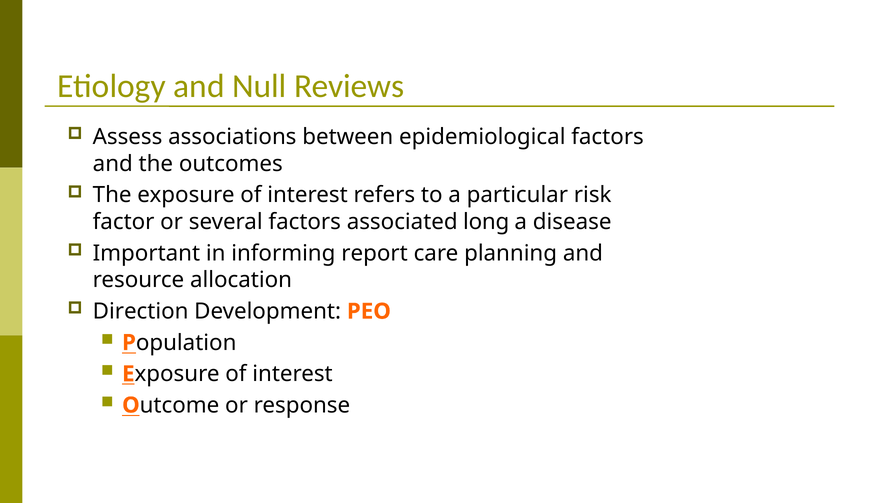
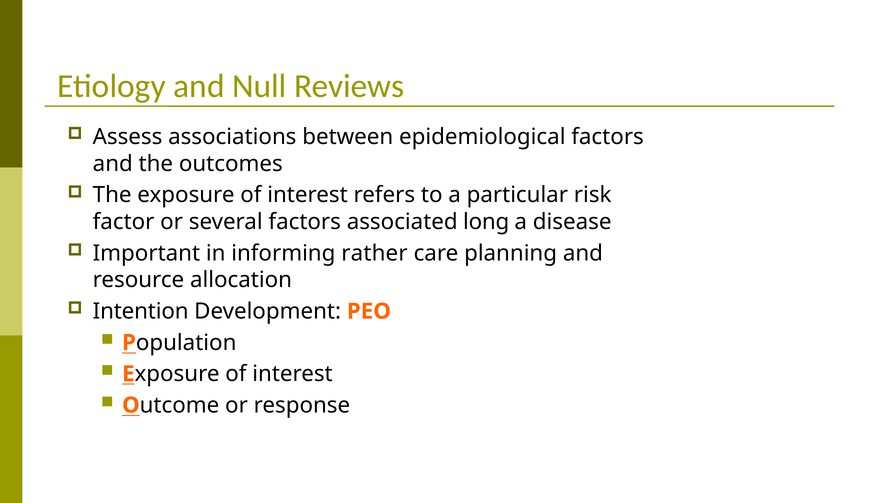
report: report -> rather (374, 253)
Direction: Direction -> Intention (141, 311)
